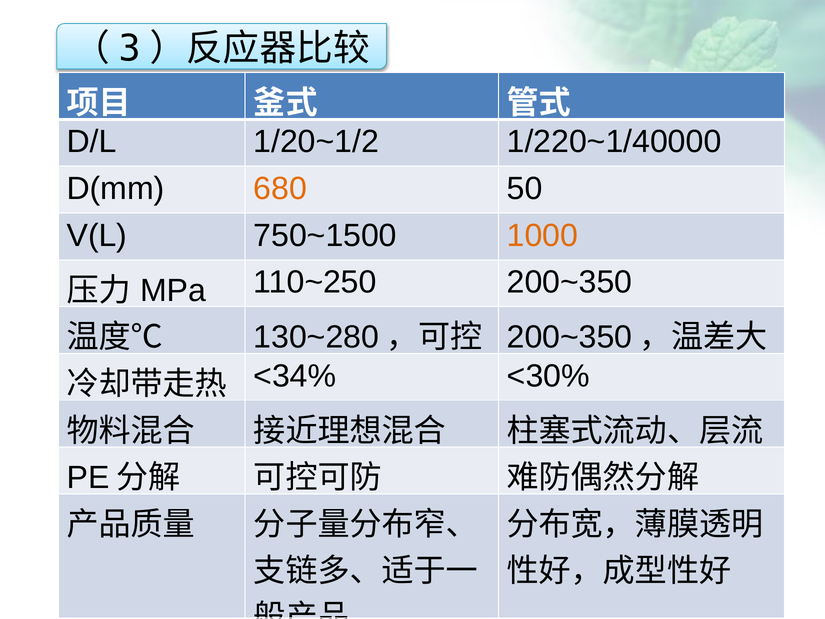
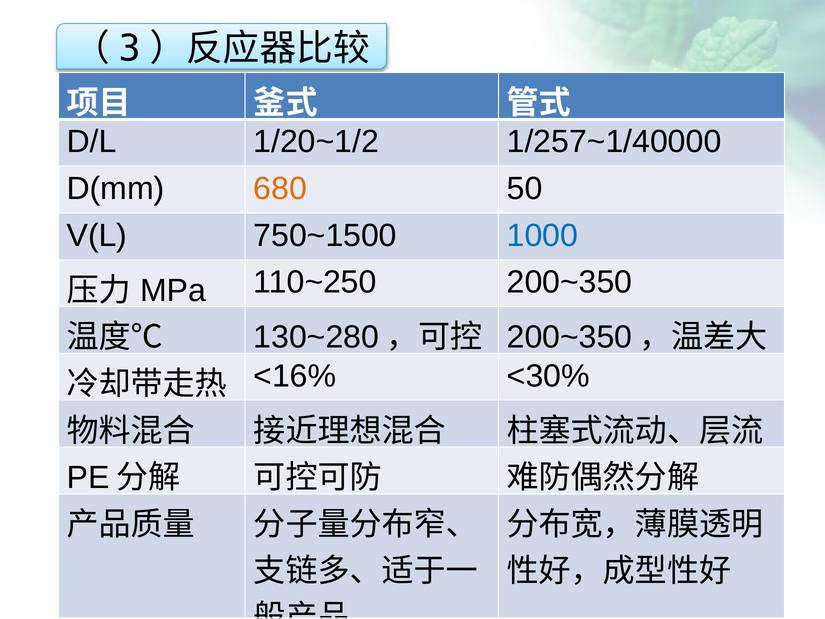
1/220~1/40000: 1/220~1/40000 -> 1/257~1/40000 (614, 142)
1000 colour: orange -> blue (542, 235)
<34%: <34% -> <16% (295, 376)
